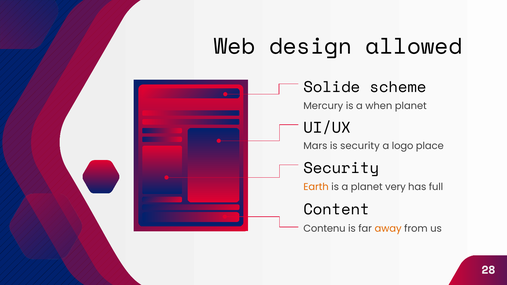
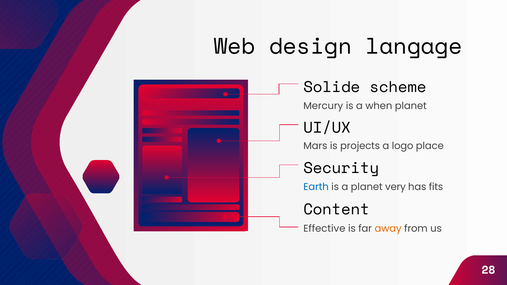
allowed: allowed -> langage (414, 46)
is security: security -> projects (360, 146)
Earth colour: orange -> blue (316, 187)
full: full -> fits (436, 187)
Contenu: Contenu -> Effective (324, 229)
